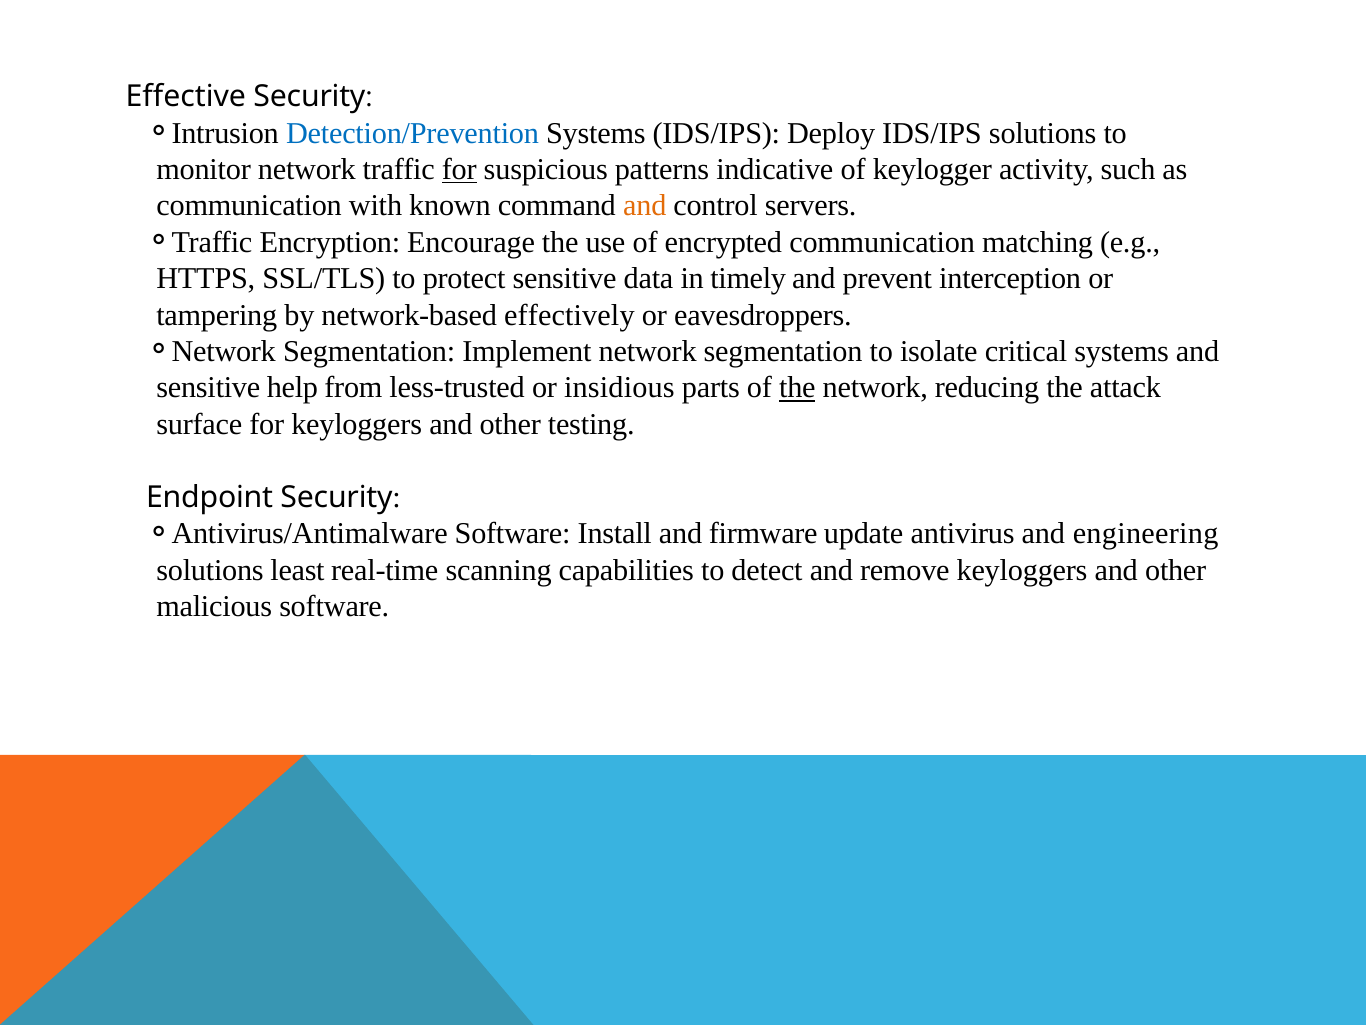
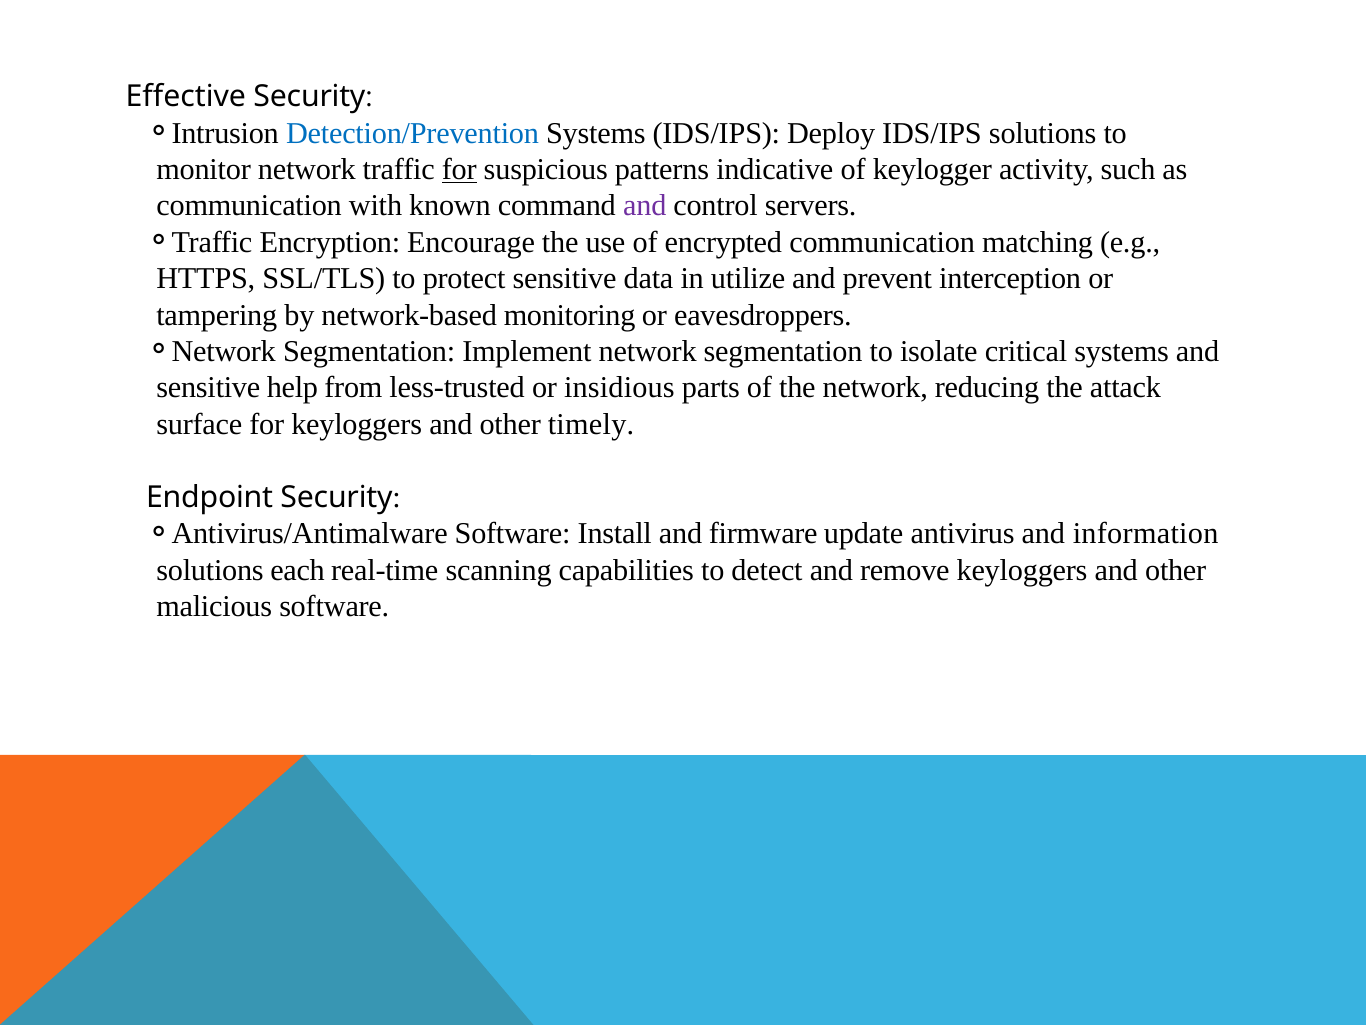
and colour: orange -> purple (645, 206)
timely: timely -> utilize (748, 279)
effectively: effectively -> monitoring (570, 315)
the underline: present -> none (797, 388)
testing: testing -> timely (591, 424)
engineering: engineering -> information (1146, 533)
least: least -> each (298, 570)
